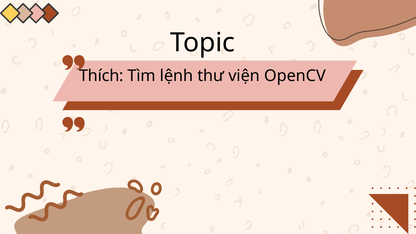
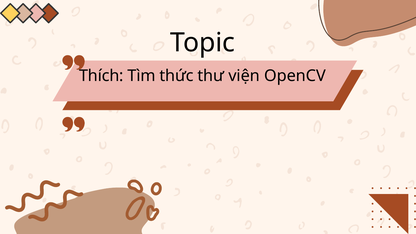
lệnh: lệnh -> thức (177, 76)
